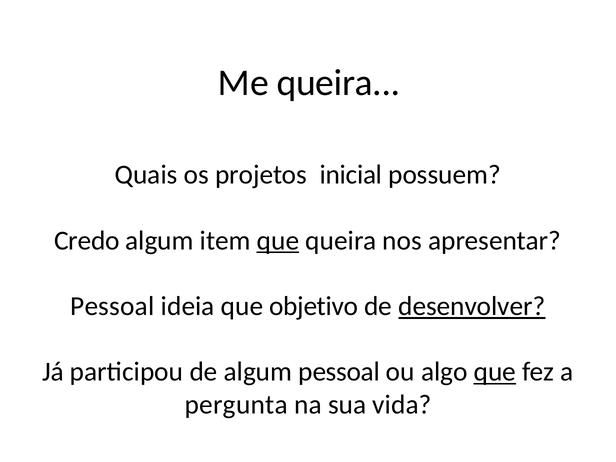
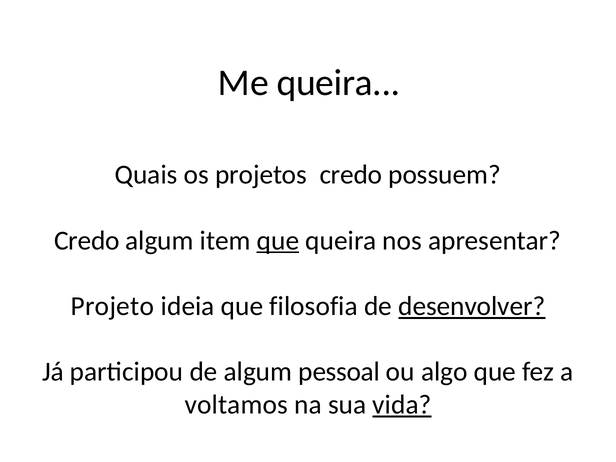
projetos inicial: inicial -> credo (351, 175)
Pessoal: Pessoal -> Projeto (112, 306)
objetivo: objetivo -> filosofia (314, 306)
que underline: present -> none (495, 372)
pergunta: pergunta -> voltamos (236, 405)
vida underline: none -> present (402, 405)
